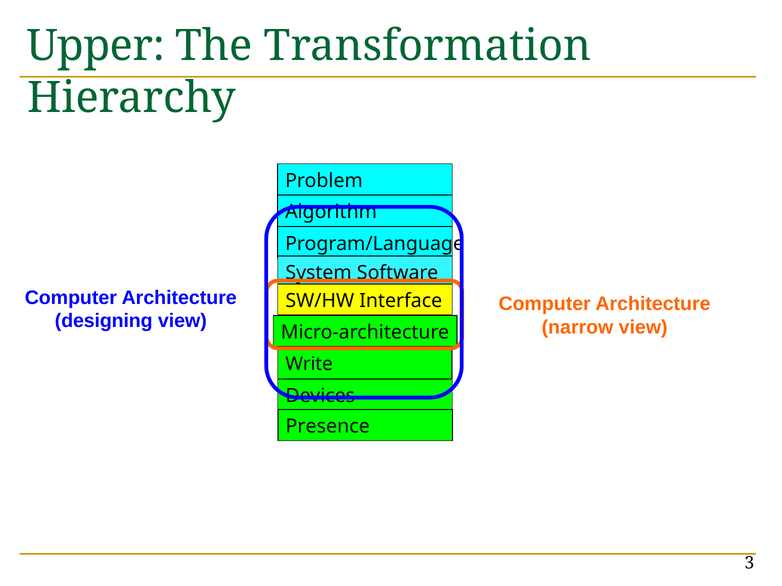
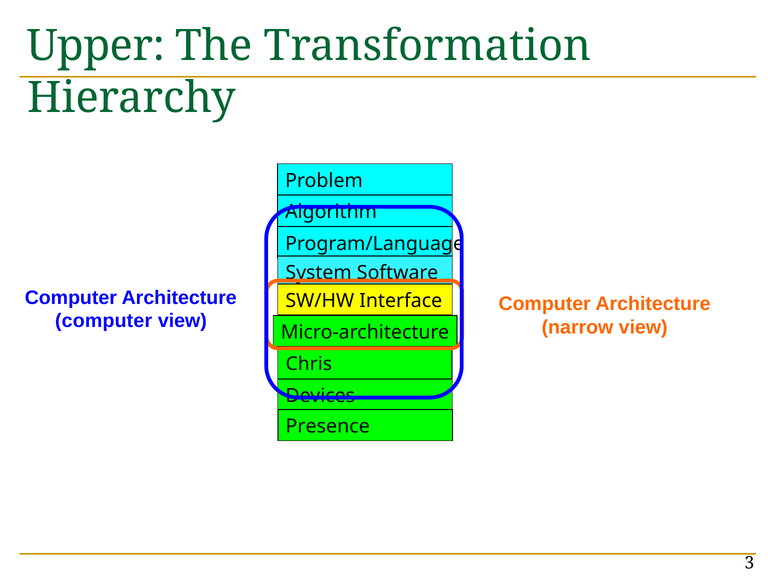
designing: designing -> computer (104, 321)
Write: Write -> Chris (309, 364)
